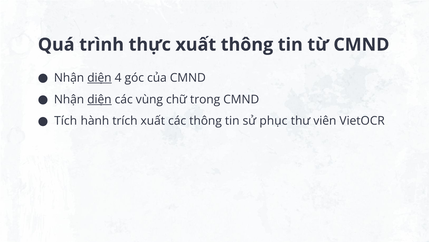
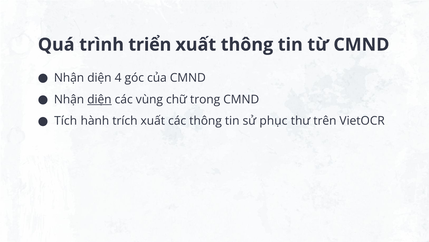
thực: thực -> triển (150, 45)
diện underline: present -> none (99, 78)
viên: viên -> trên (325, 121)
